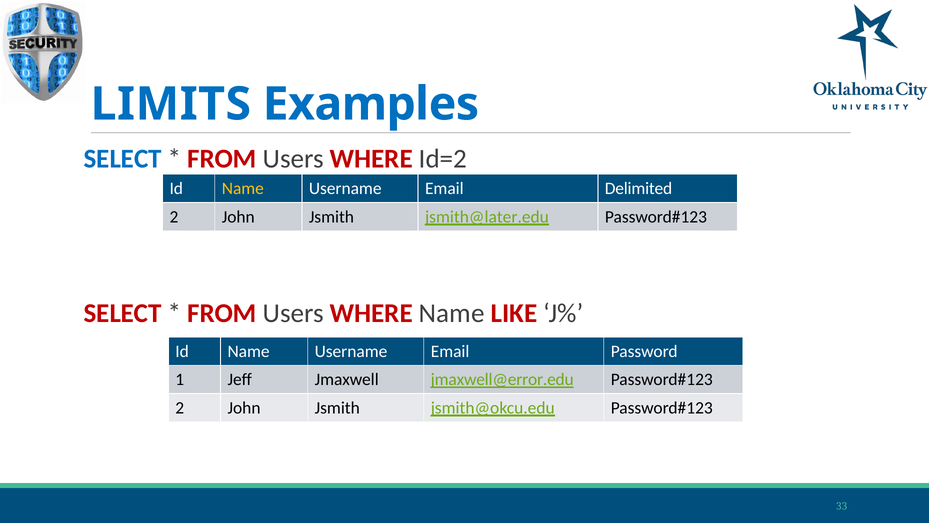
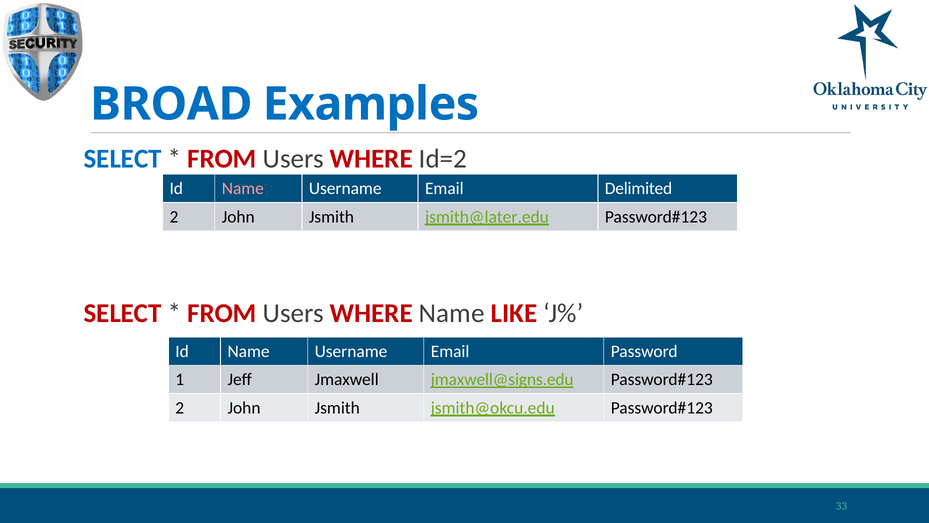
LIMITS: LIMITS -> BROAD (171, 104)
Name colour: yellow -> pink (243, 188)
jmaxwell@error.edu: jmaxwell@error.edu -> jmaxwell@signs.edu (502, 379)
